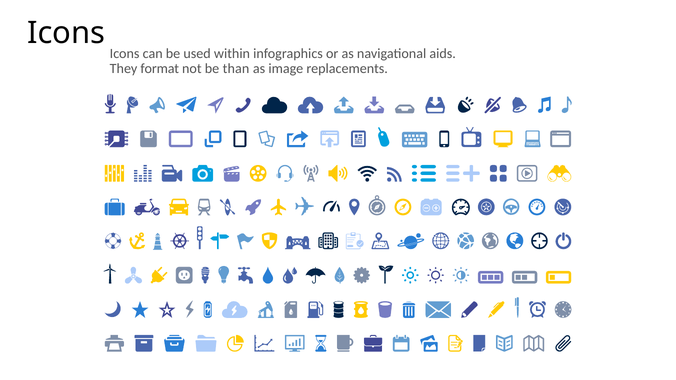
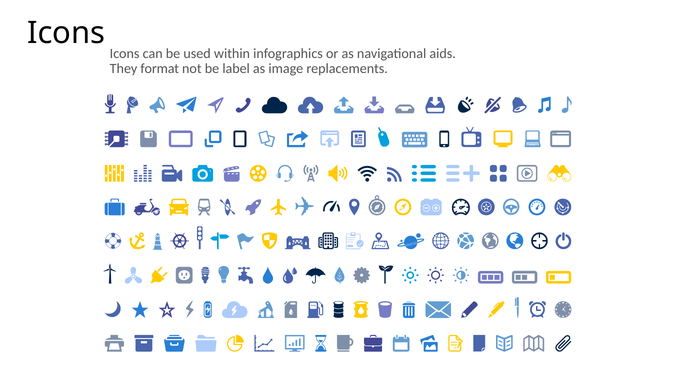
than: than -> label (236, 69)
